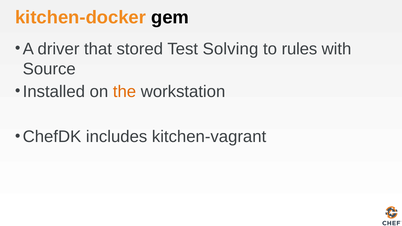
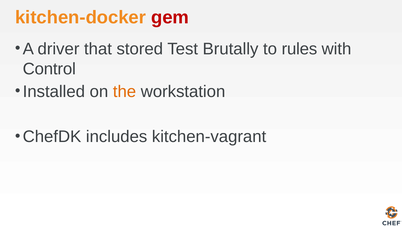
gem colour: black -> red (170, 17)
Solving: Solving -> Brutally (231, 49)
Source: Source -> Control (49, 69)
